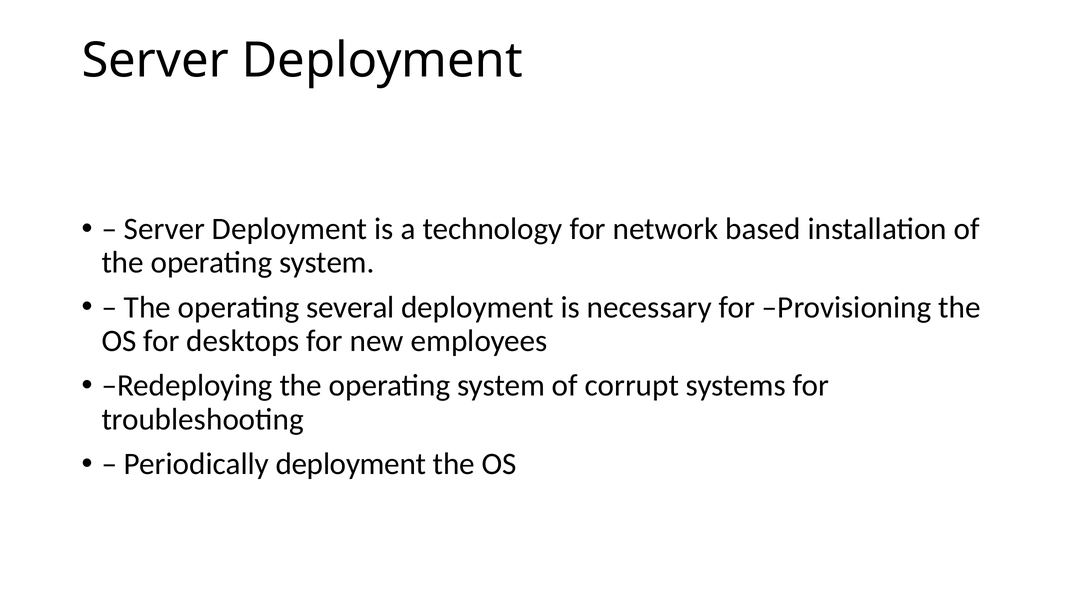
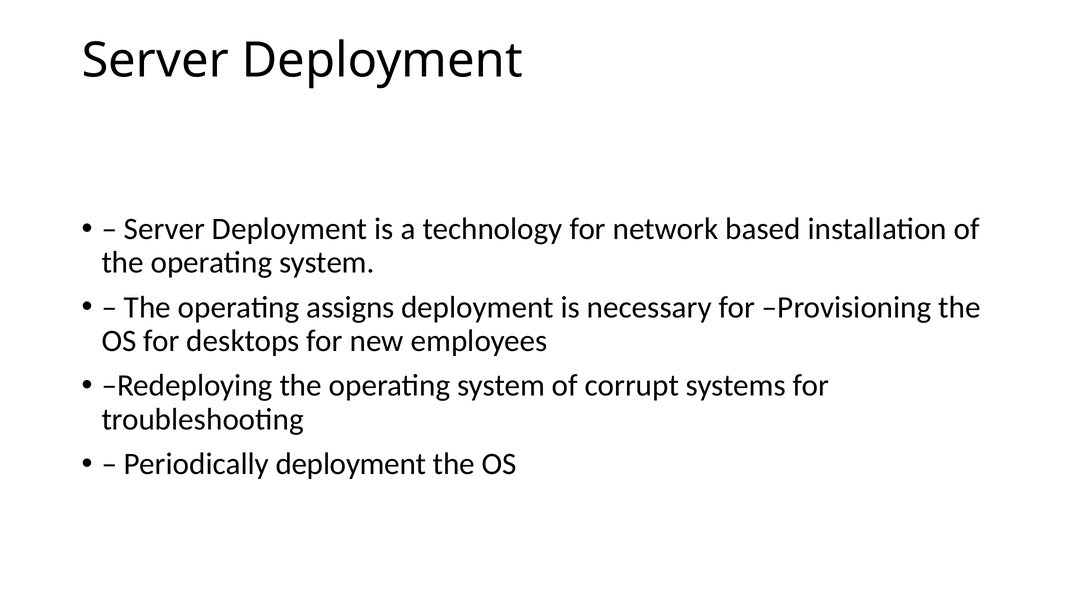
several: several -> assigns (350, 308)
